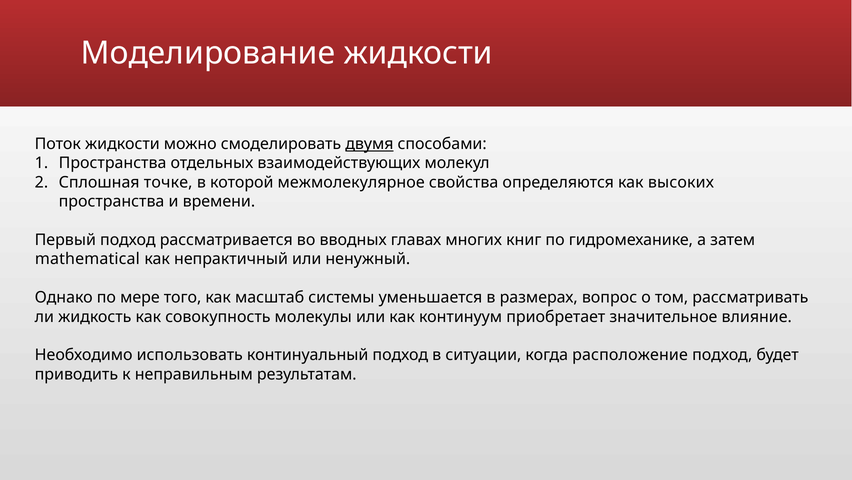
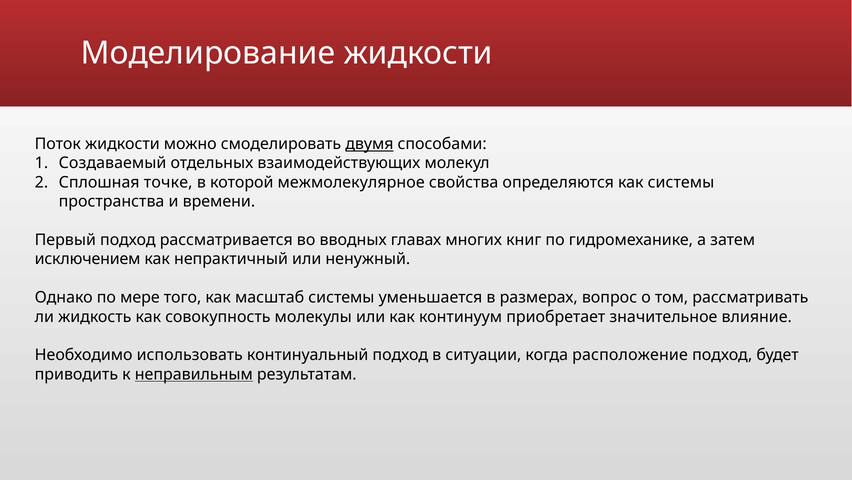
Пространства: Пространства -> Создаваемый (113, 163)
как высоких: высоких -> системы (681, 182)
mathematical: mathematical -> исключением (88, 259)
неправильным underline: none -> present (194, 374)
